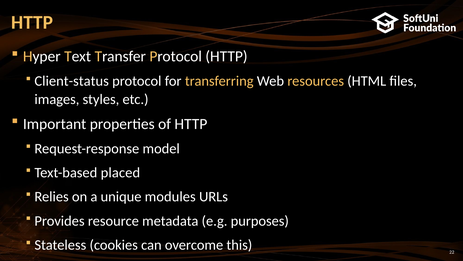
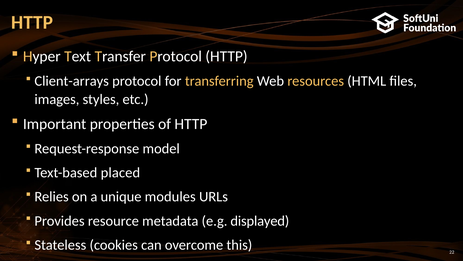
Client-status: Client-status -> Client-arrays (72, 81)
purposes: purposes -> displayed (260, 220)
